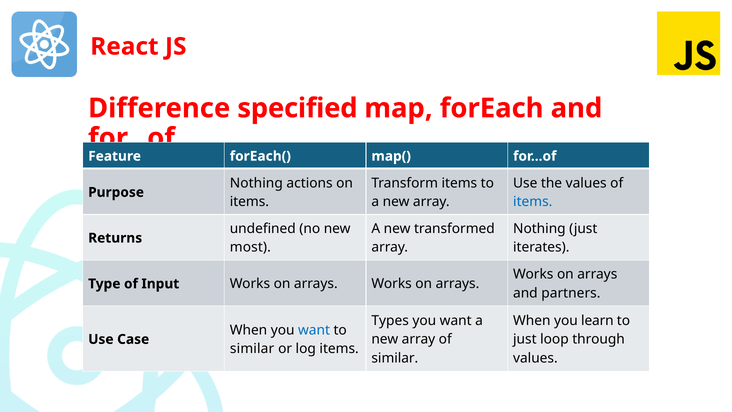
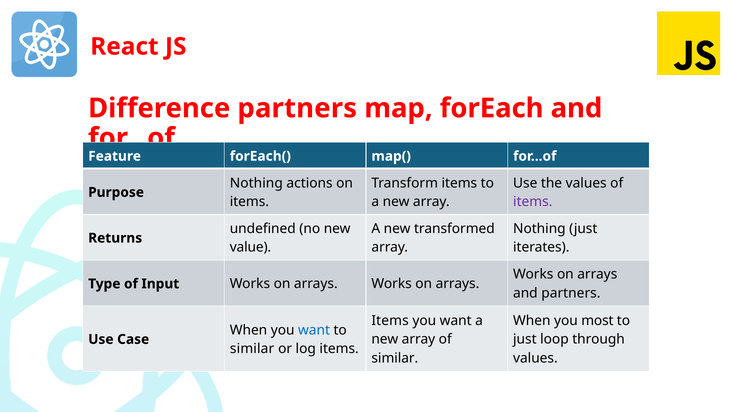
Difference specified: specified -> partners (297, 108)
items colour: blue -> purple (533, 202)
most: most -> value (250, 247)
Types: Types -> Items (390, 320)
learn: learn -> most (597, 320)
